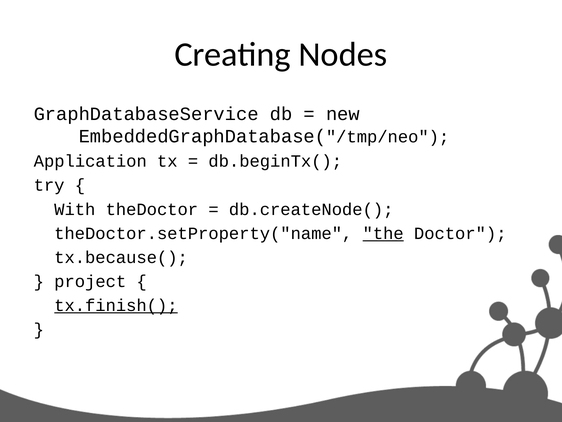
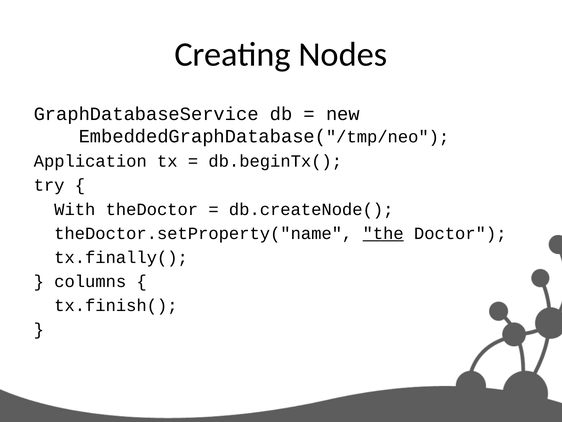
tx.because(: tx.because( -> tx.finally( (121, 257)
project: project -> columns (90, 281)
tx.finish( underline: present -> none (116, 305)
